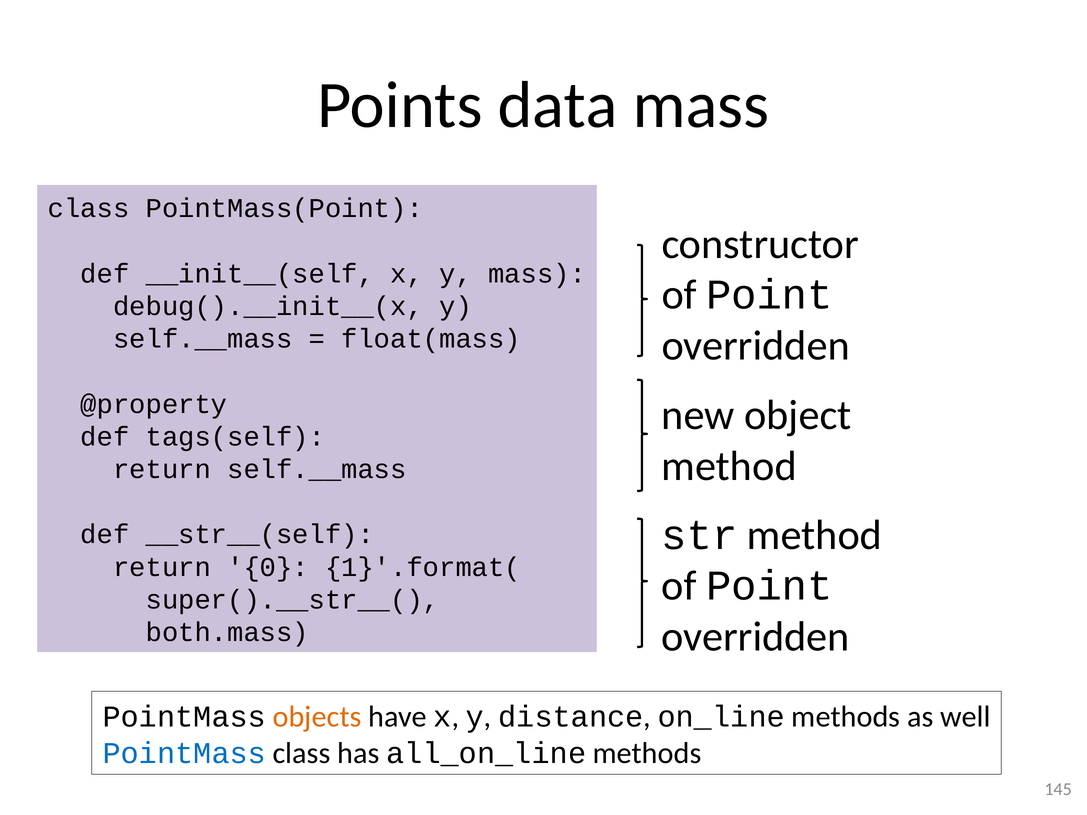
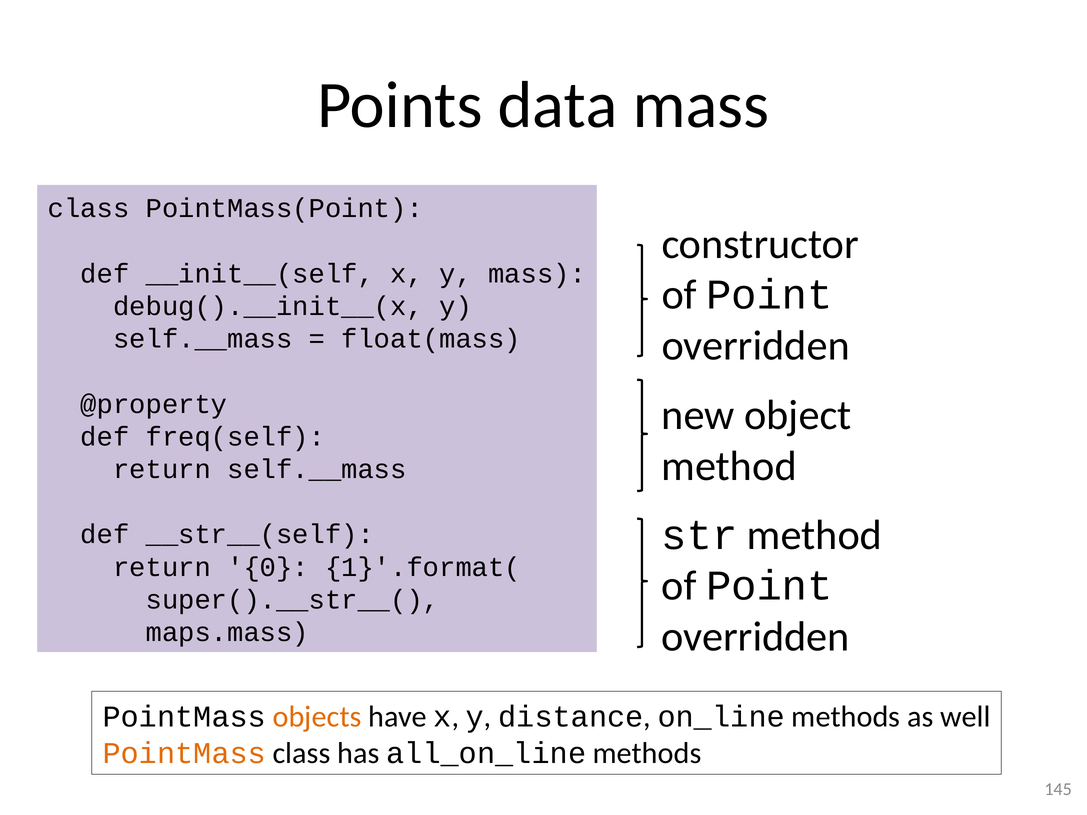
tags(self: tags(self -> freq(self (235, 437)
both.mass: both.mass -> maps.mass (227, 632)
PointMass colour: blue -> orange (184, 753)
